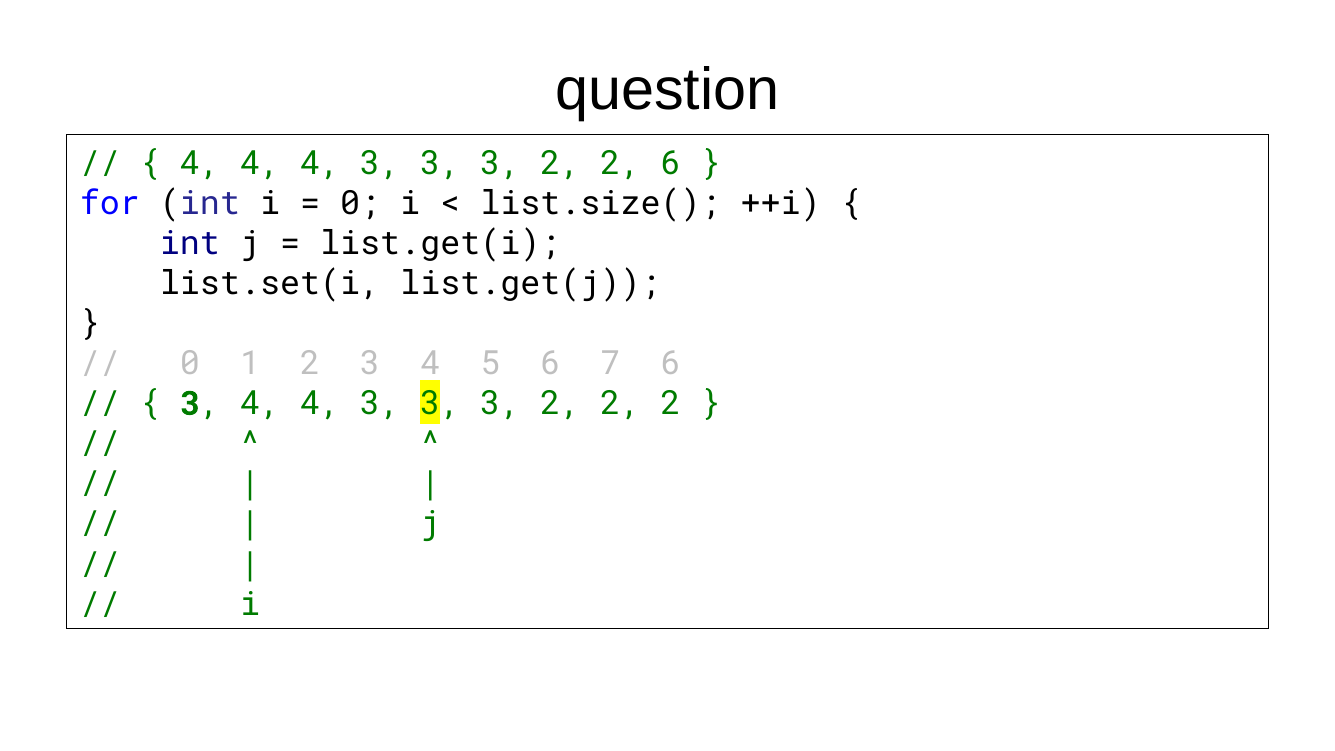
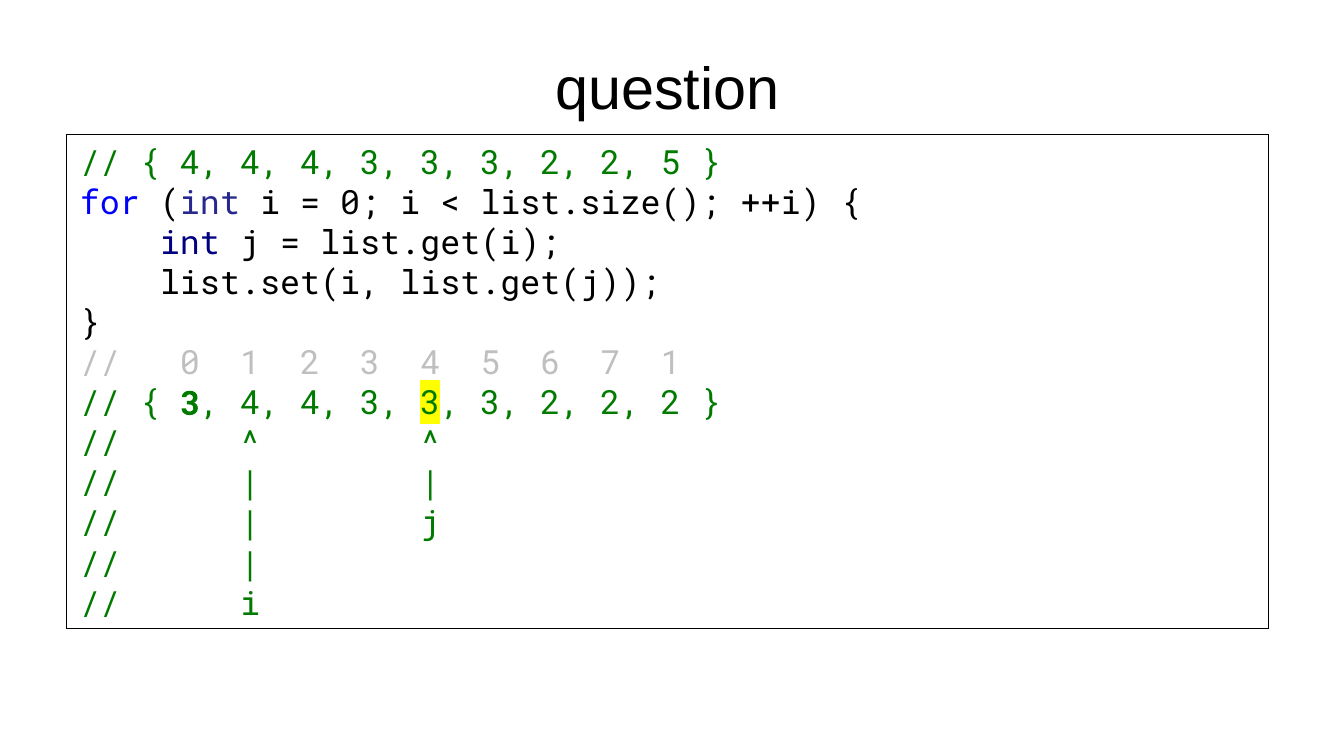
2 6: 6 -> 5 (671, 163)
7 6: 6 -> 1 (671, 364)
